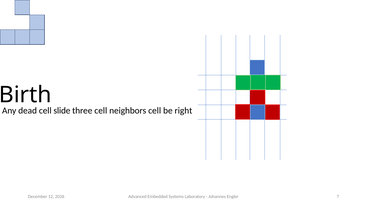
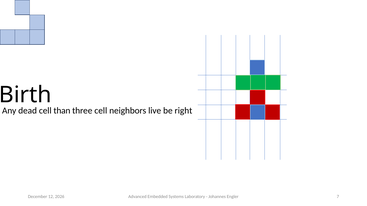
slide: slide -> than (62, 111)
neighbors cell: cell -> live (155, 111)
